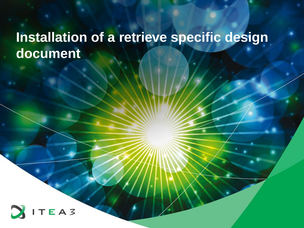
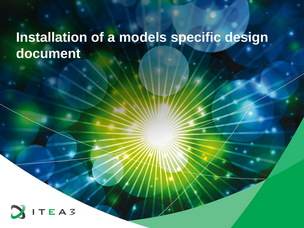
retrieve: retrieve -> models (143, 37)
